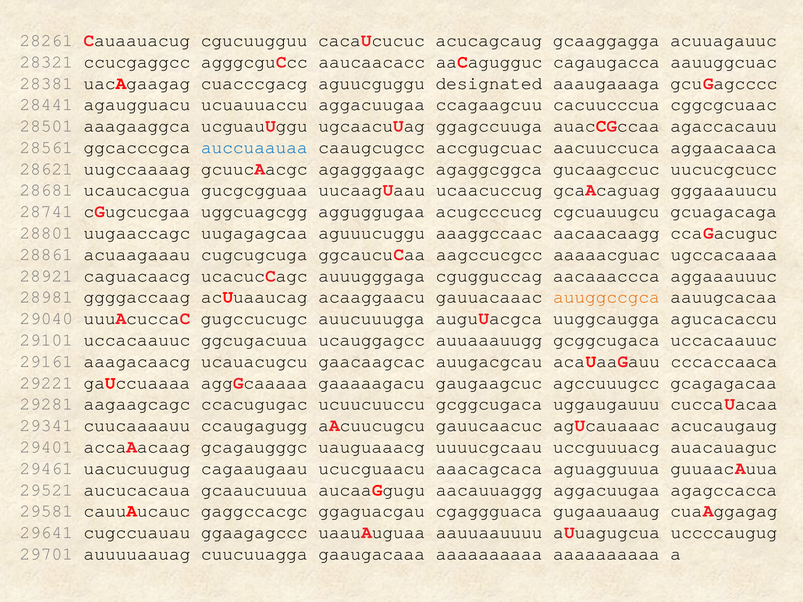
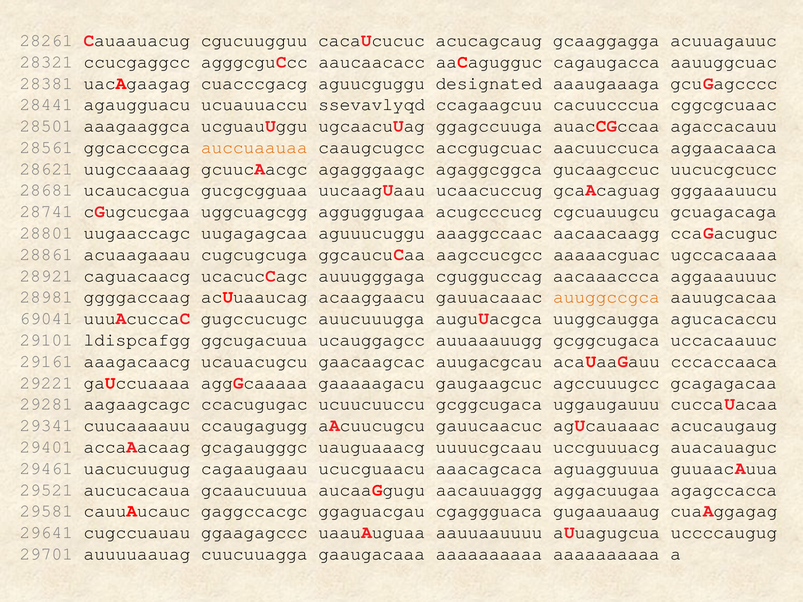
ucuauuaccu aggacuugaa: aggacuugaa -> ssevavlyqd (372, 105)
auccuaauaa colour: blue -> orange (254, 147)
29040: 29040 -> 69041 (46, 319)
29101 uccacaauuc: uccacaauuc -> ldispcafgg (137, 340)
